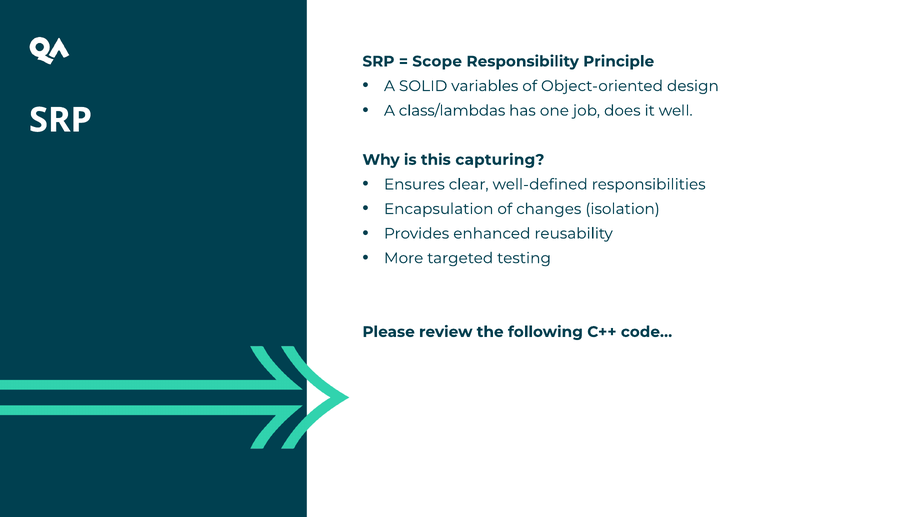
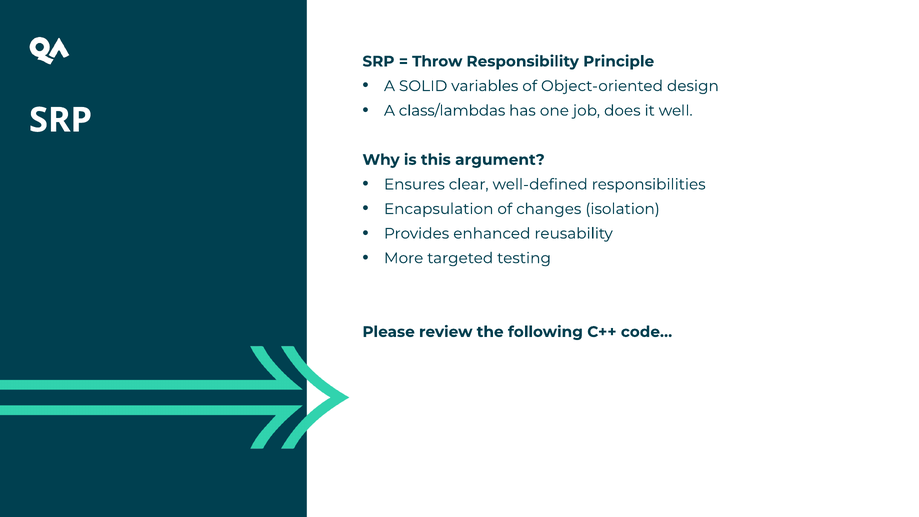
Scope: Scope -> Throw (437, 61)
capturing: capturing -> argument (500, 160)
